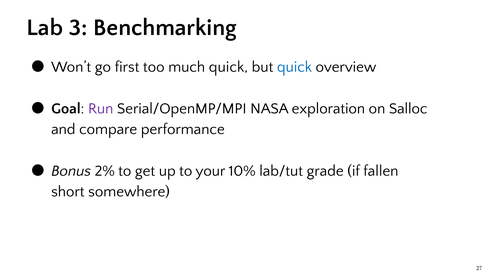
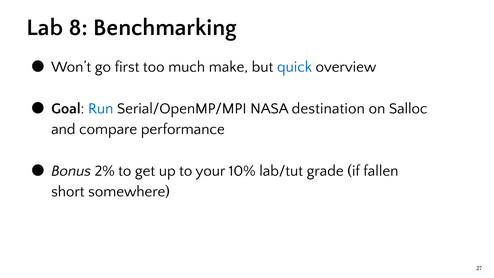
3: 3 -> 8 (78, 27)
much quick: quick -> make (228, 67)
Run colour: purple -> blue (101, 108)
exploration: exploration -> destination (328, 108)
